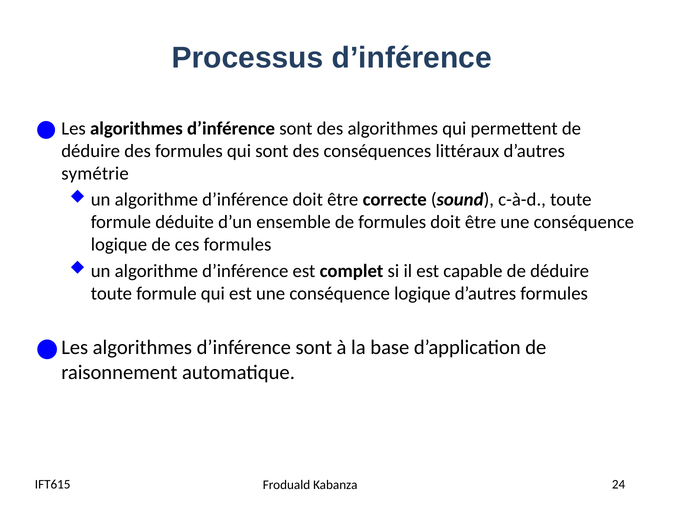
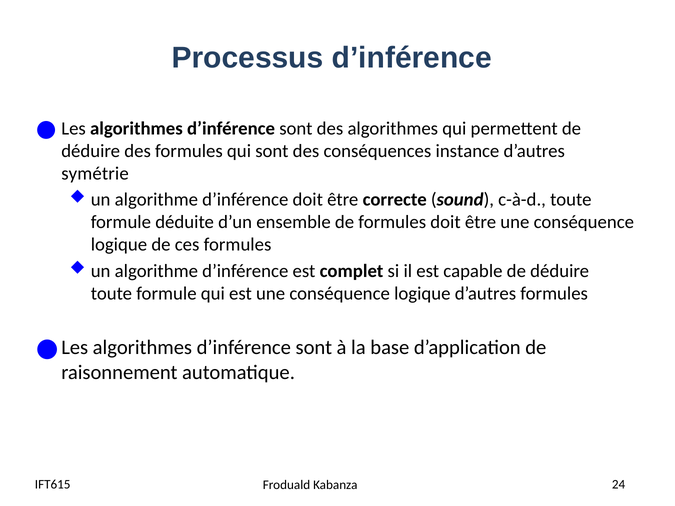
littéraux: littéraux -> instance (467, 151)
